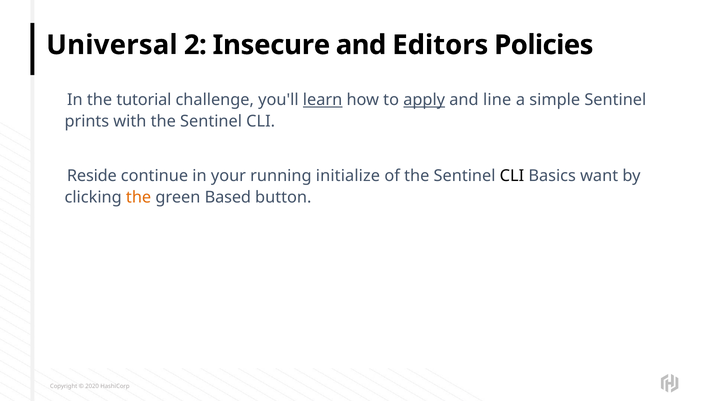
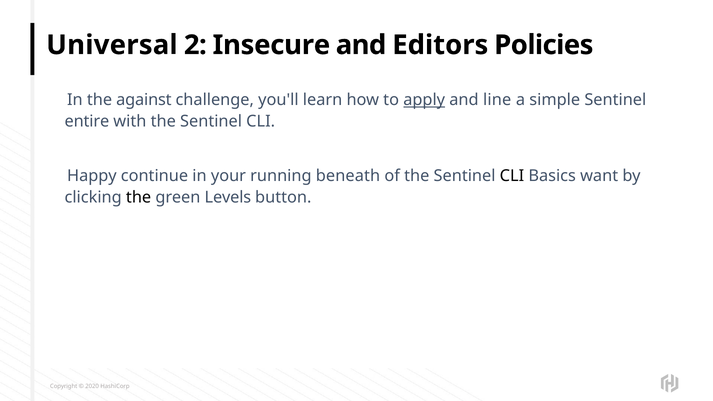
tutorial: tutorial -> against (144, 100)
learn underline: present -> none (323, 100)
prints: prints -> entire (87, 121)
Reside: Reside -> Happy (92, 176)
initialize: initialize -> beneath (348, 176)
the colour: orange -> black (139, 197)
Based: Based -> Levels (228, 197)
